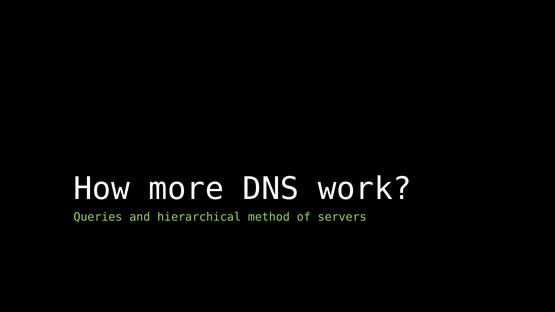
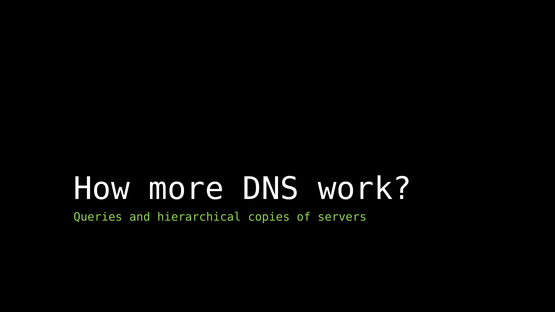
method: method -> copies (269, 217)
